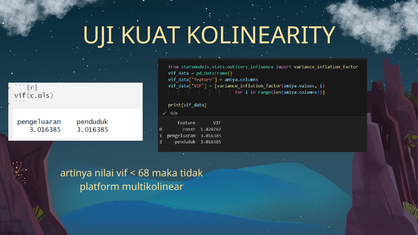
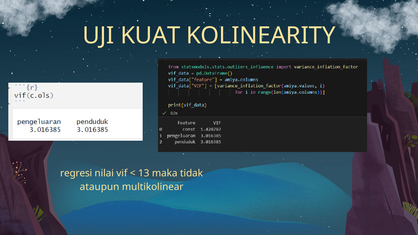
artinya: artinya -> regresi (76, 173)
68: 68 -> 13 (144, 173)
platform: platform -> ataupun (100, 187)
